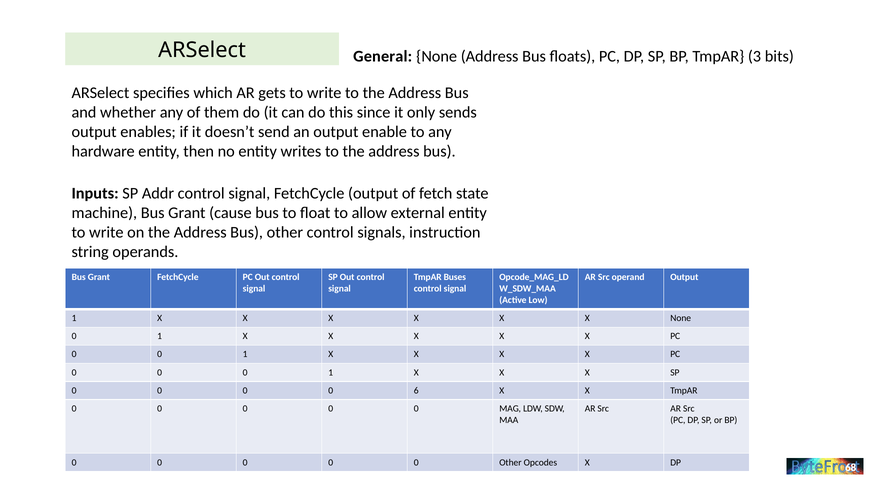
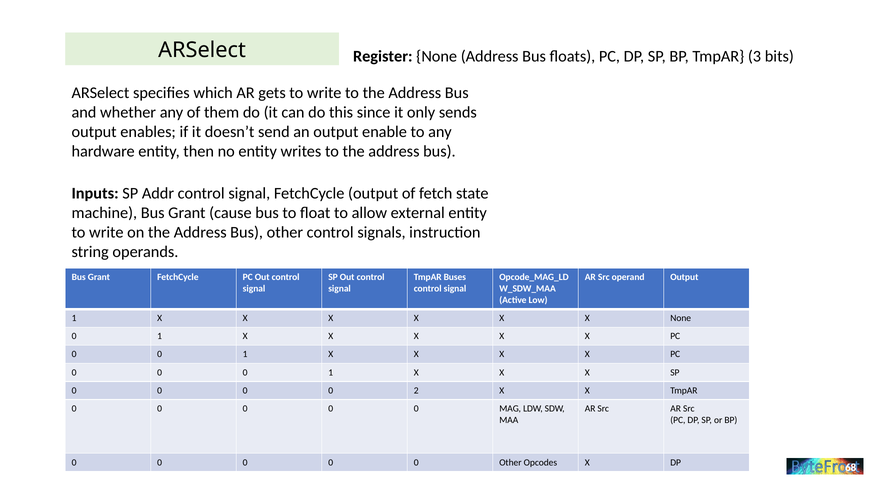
General: General -> Register (383, 56)
6: 6 -> 2 (416, 390)
